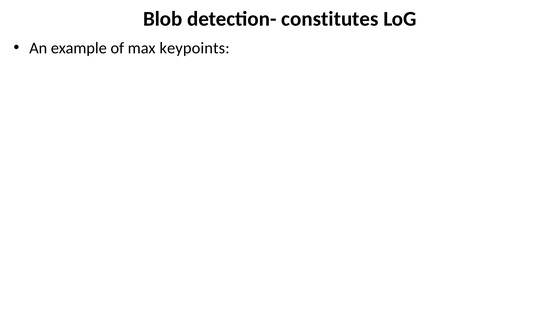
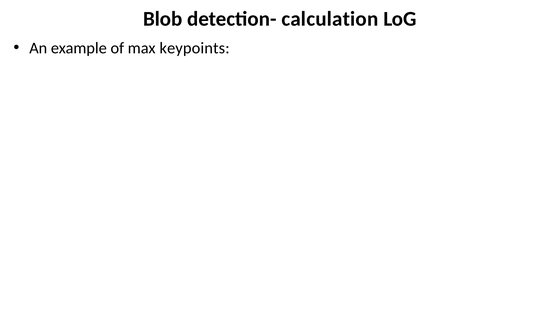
constitutes: constitutes -> calculation (330, 19)
